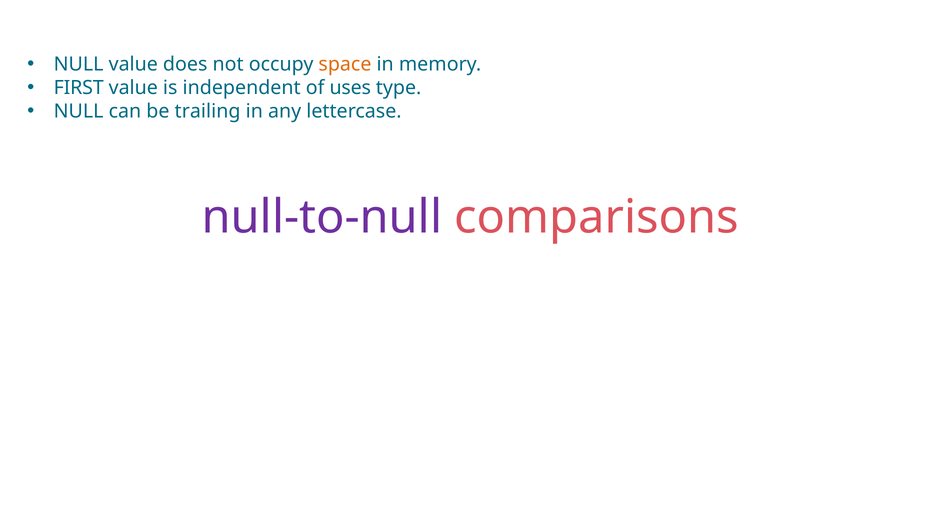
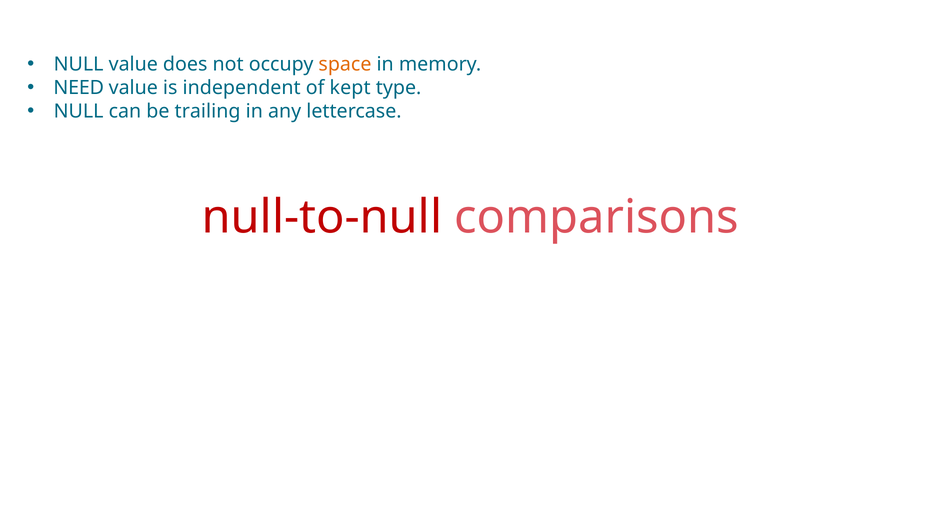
FIRST: FIRST -> NEED (79, 88)
uses: uses -> kept (350, 88)
null-to-null colour: purple -> red (322, 217)
